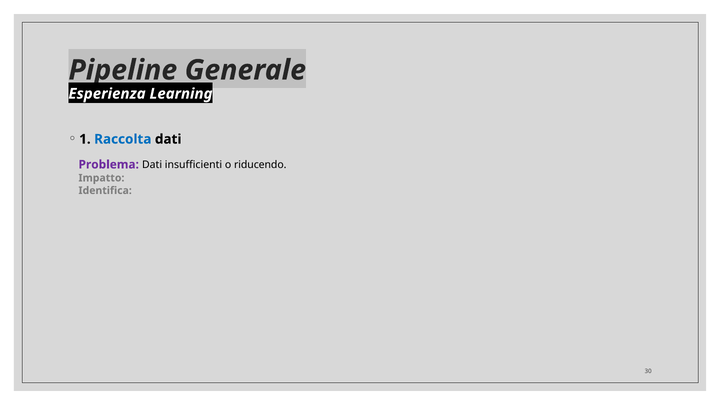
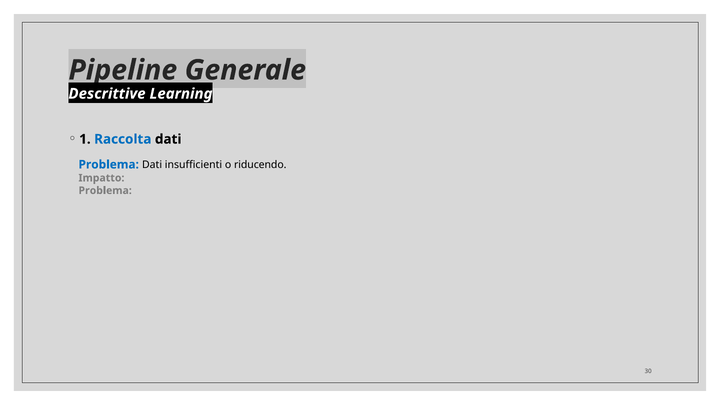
Esperienza: Esperienza -> Descrittive (107, 94)
Problema colour: purple -> blue (109, 165)
Identifica: Identifica -> Problema (105, 191)
